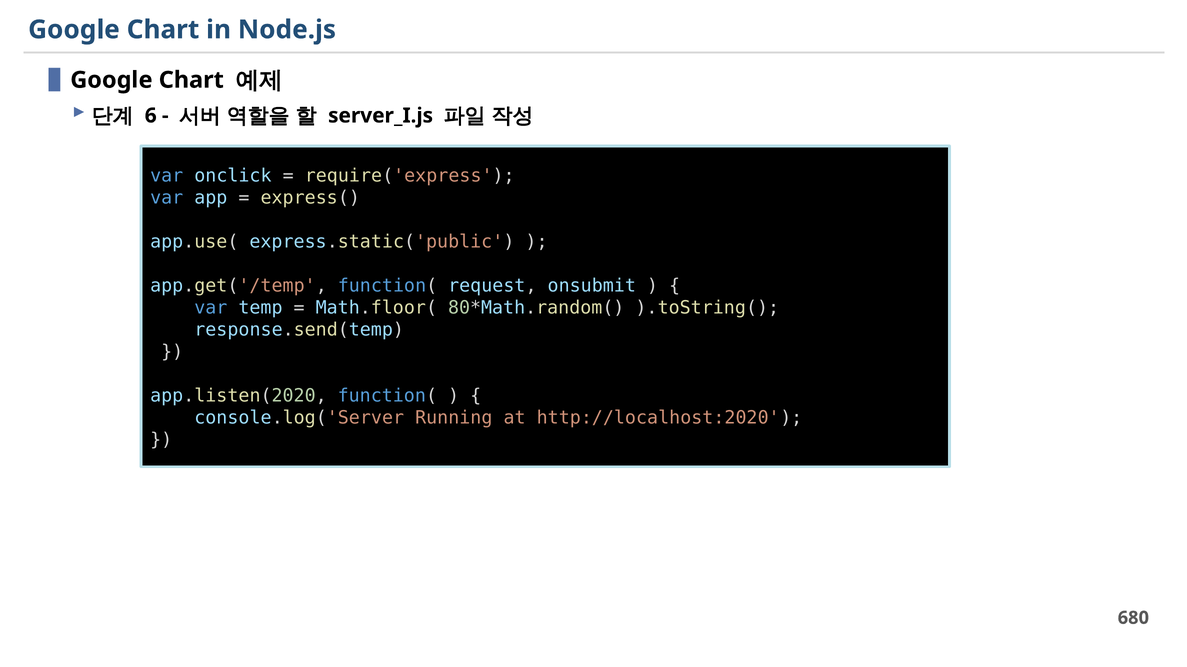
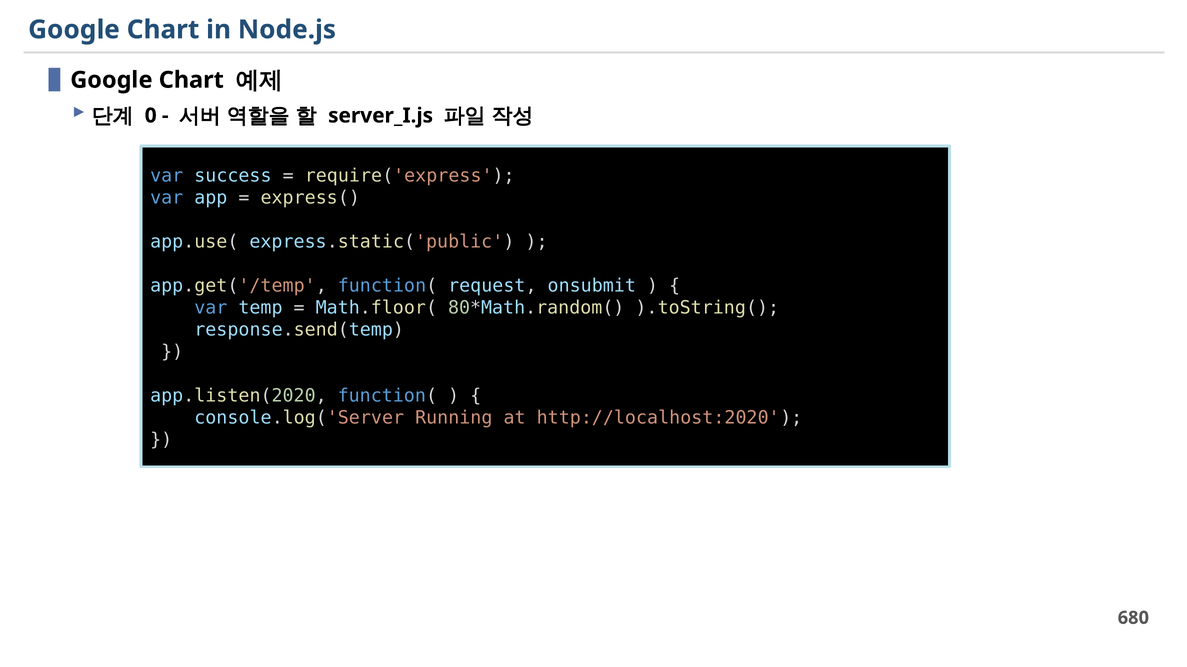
6: 6 -> 0 (151, 116)
onclick: onclick -> success (233, 176)
